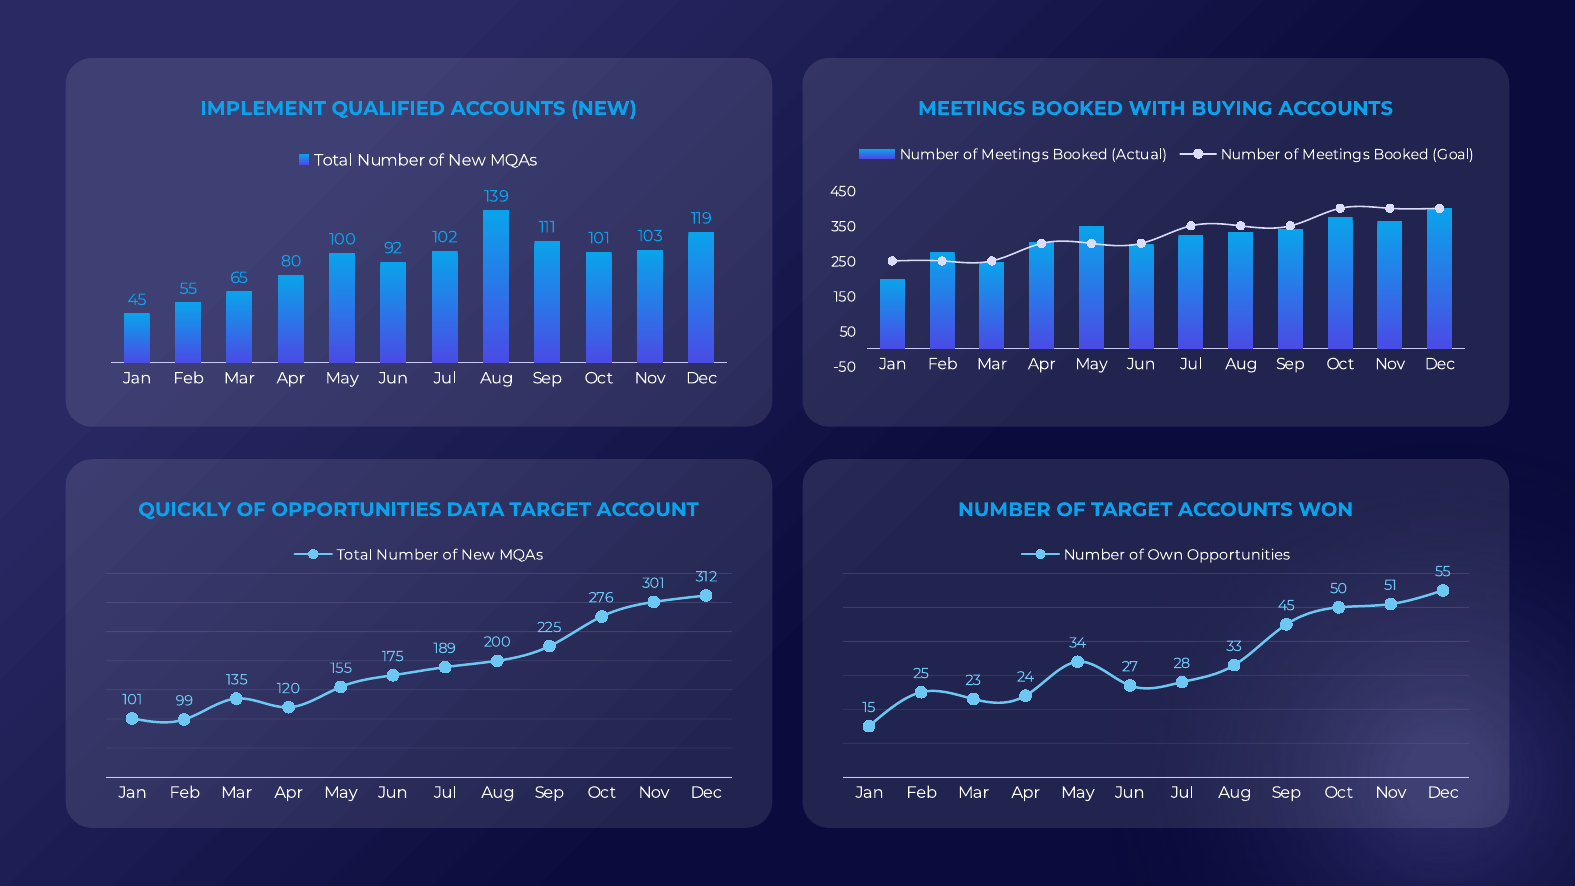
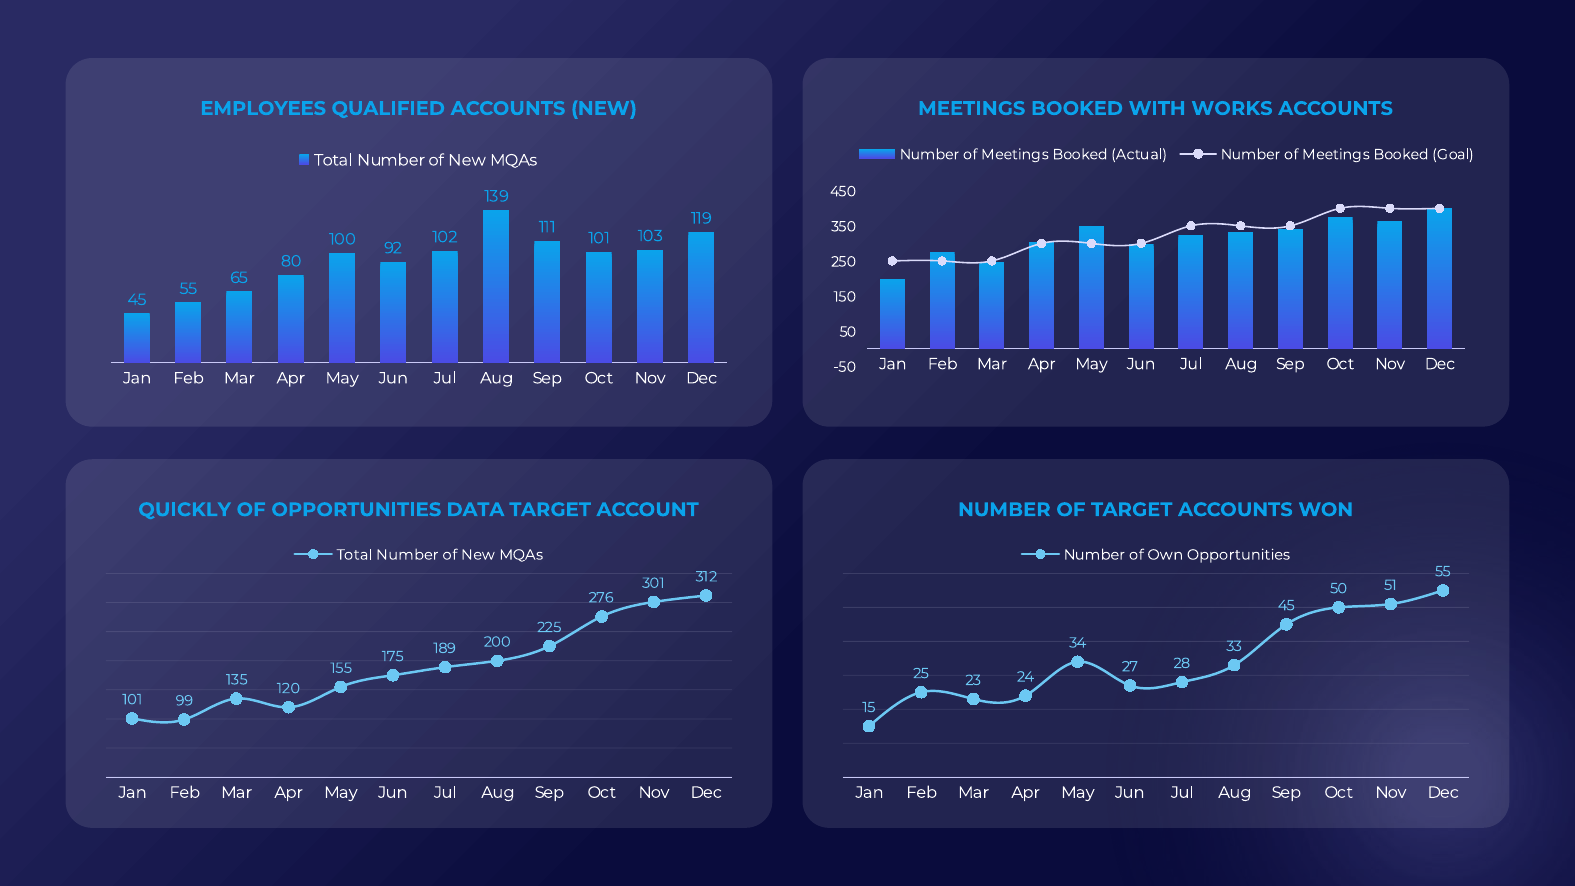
IMPLEMENT: IMPLEMENT -> EMPLOYEES (263, 108)
BUYING: BUYING -> WORKS (1232, 108)
